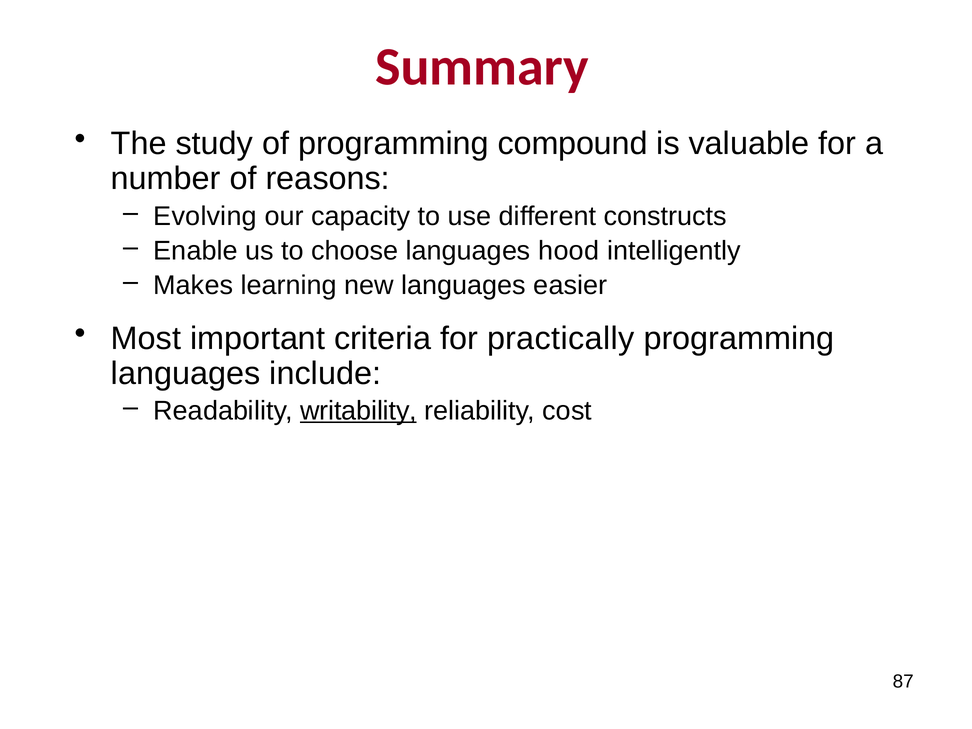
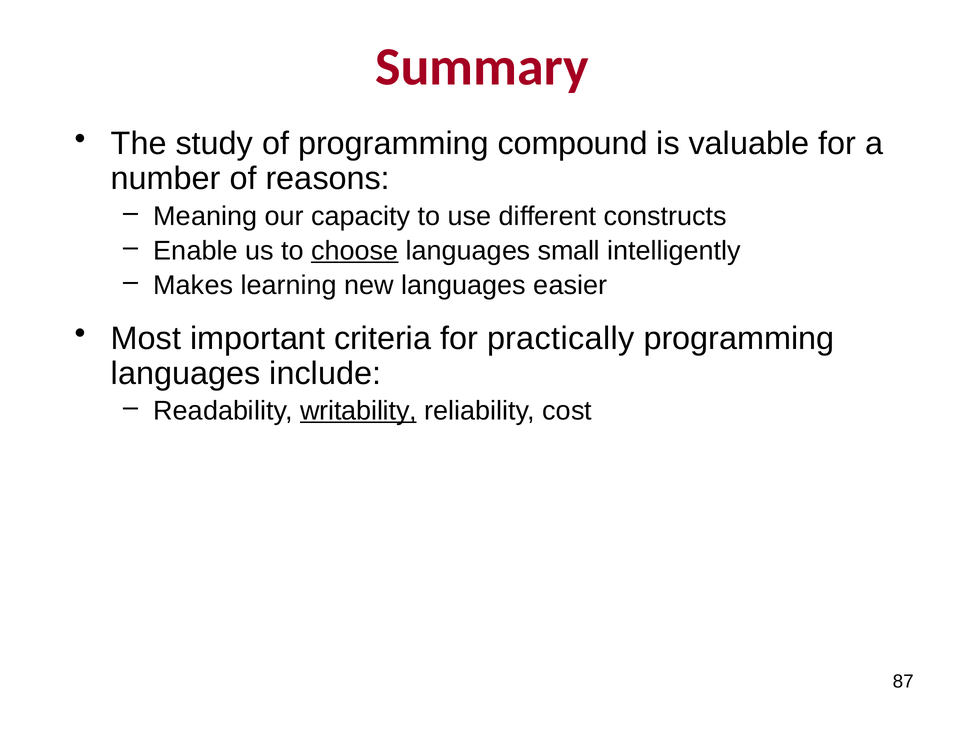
Evolving: Evolving -> Meaning (205, 216)
choose underline: none -> present (355, 251)
hood: hood -> small (569, 251)
